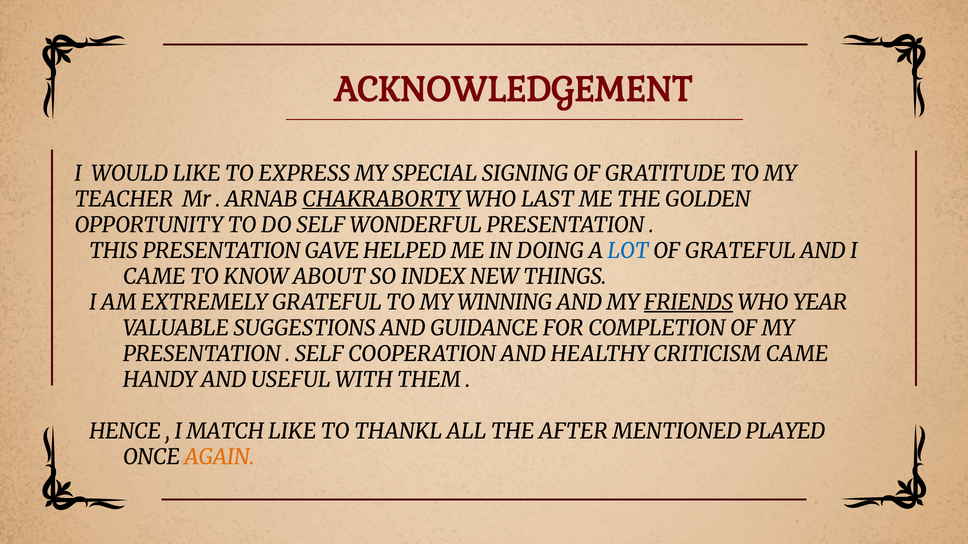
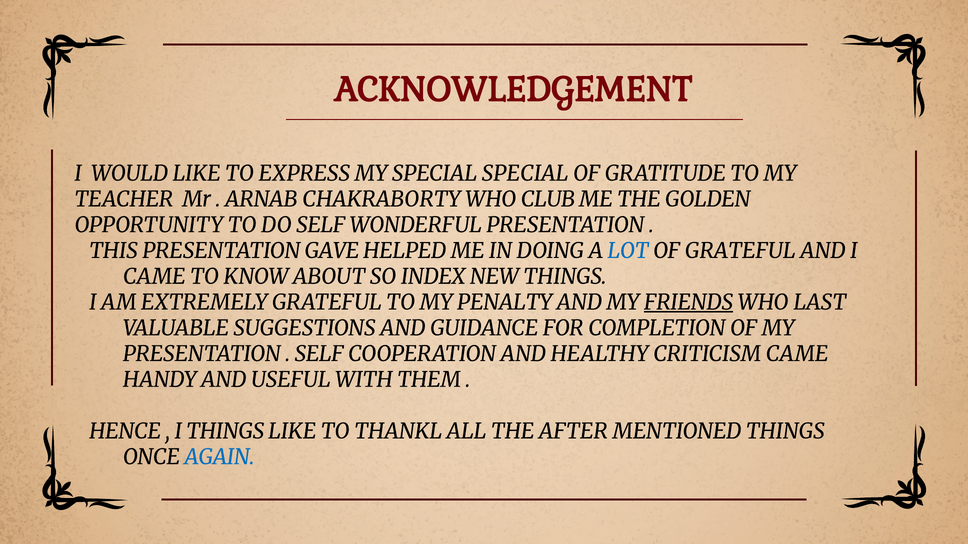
SPECIAL SIGNING: SIGNING -> SPECIAL (525, 174)
CHAKRABORTY underline: present -> none (381, 200)
LAST: LAST -> CLUB (548, 200)
WINNING: WINNING -> PENALTY (505, 303)
YEAR: YEAR -> LAST (820, 303)
I MATCH: MATCH -> THINGS (225, 432)
MENTIONED PLAYED: PLAYED -> THINGS (785, 432)
AGAIN colour: orange -> blue (219, 458)
